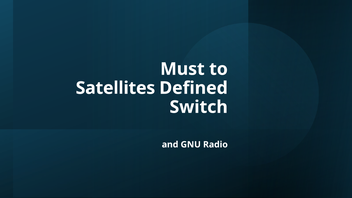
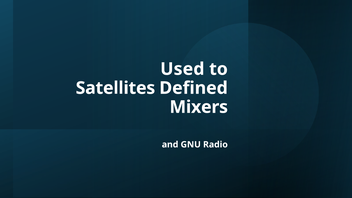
Must: Must -> Used (182, 69)
Switch: Switch -> Mixers (199, 107)
